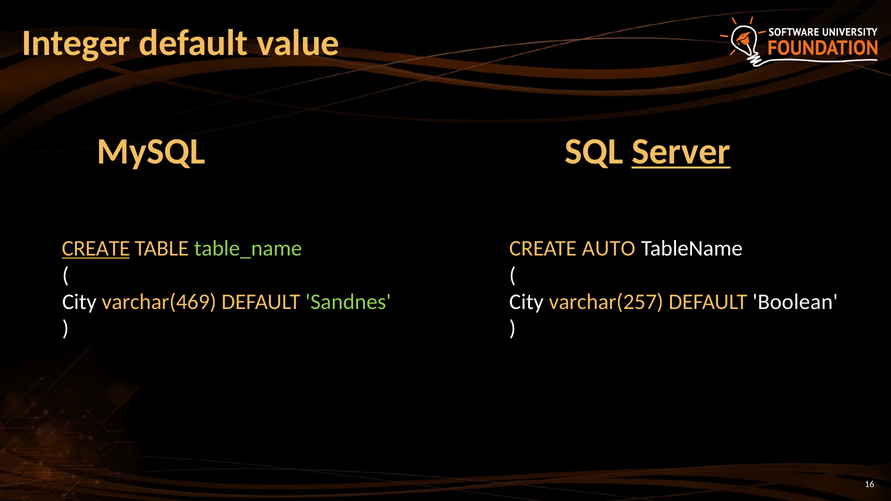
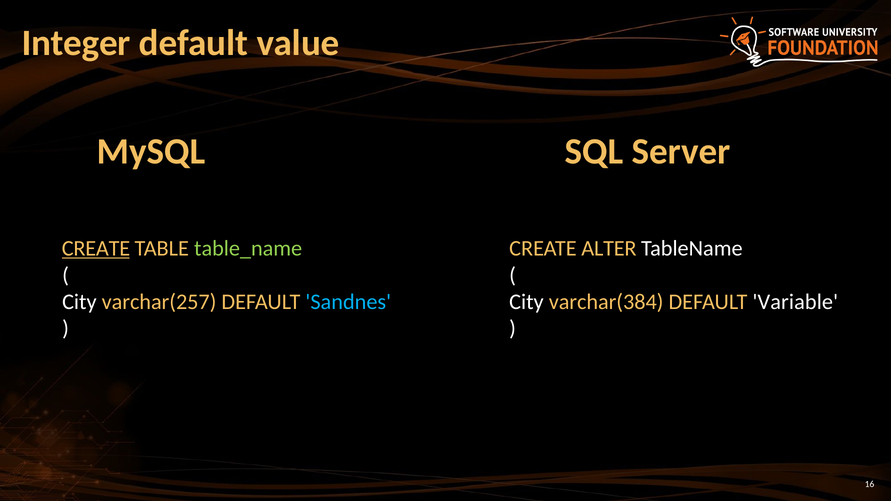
Server underline: present -> none (681, 152)
AUTO: AUTO -> ALTER (609, 249)
varchar(469: varchar(469 -> varchar(257 (159, 302)
Sandnes colour: light green -> light blue (348, 302)
varchar(257: varchar(257 -> varchar(384 (606, 302)
Boolean: Boolean -> Variable (795, 302)
